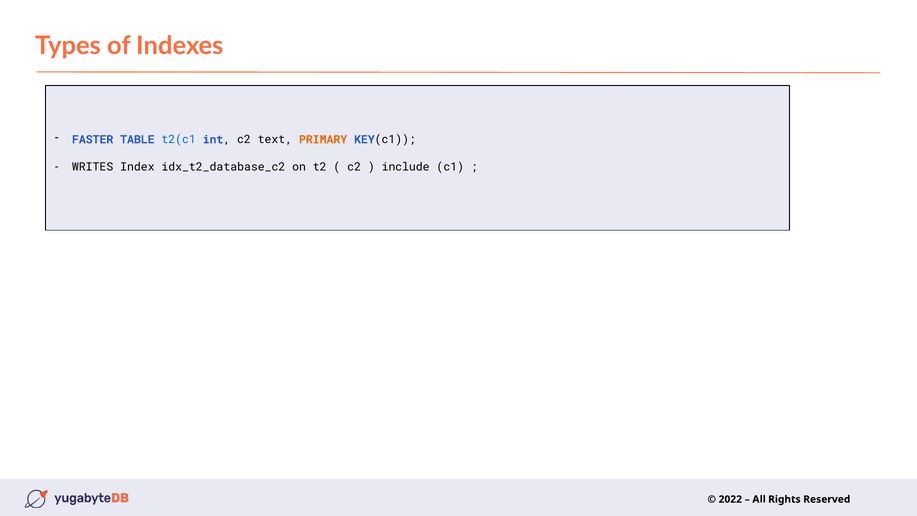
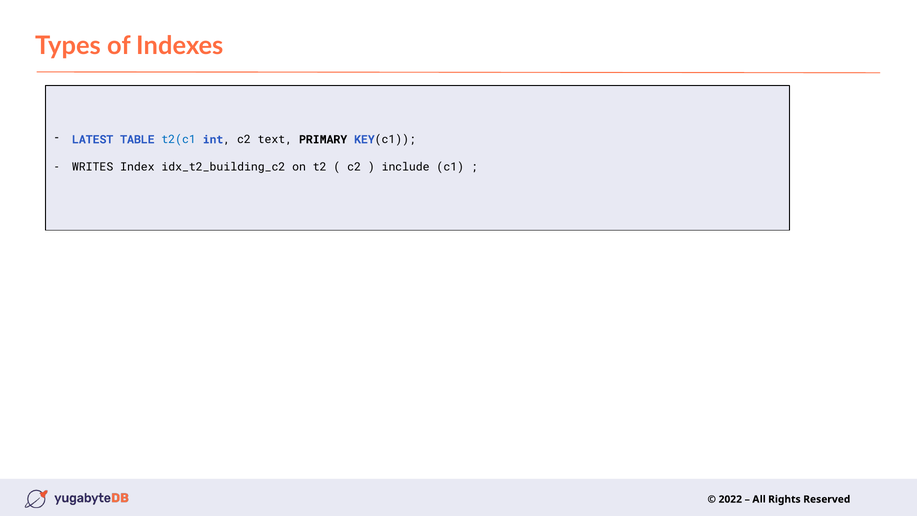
FASTER: FASTER -> LATEST (93, 139)
PRIMARY colour: orange -> black (323, 139)
idx_t2_database_c2: idx_t2_database_c2 -> idx_t2_building_c2 (223, 167)
